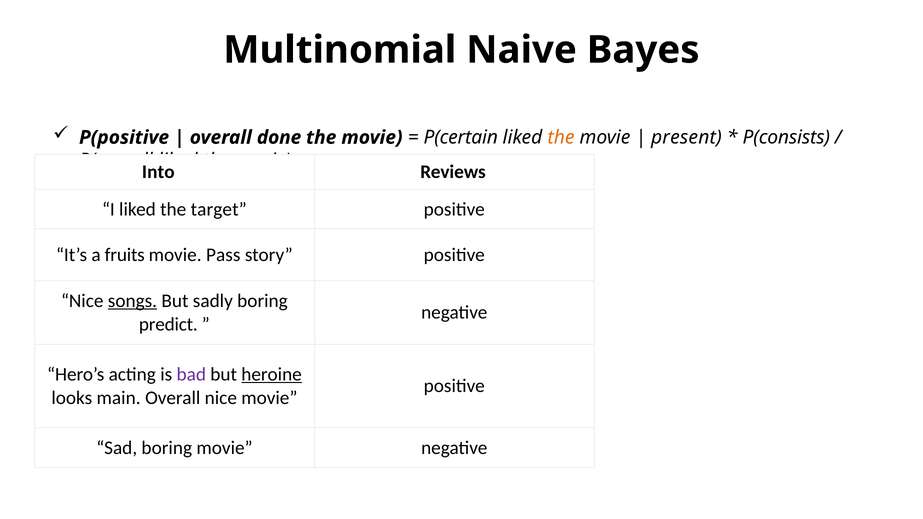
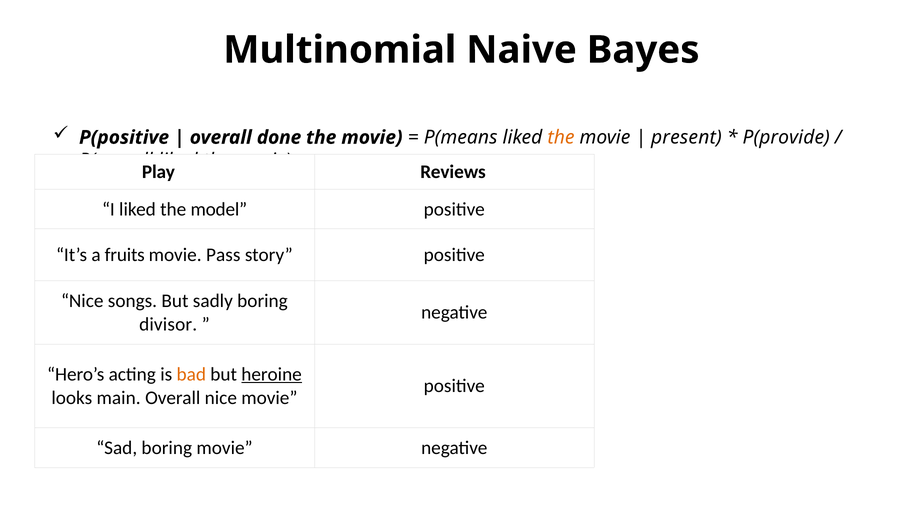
P(certain: P(certain -> P(means (461, 137)
P(consists: P(consists -> P(provide (786, 137)
Into: Into -> Play (158, 172)
target: target -> model (219, 209)
songs underline: present -> none (132, 301)
predict: predict -> divisor (168, 324)
bad colour: purple -> orange (191, 374)
